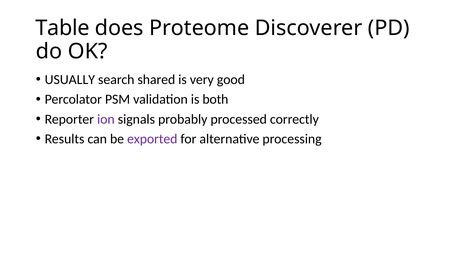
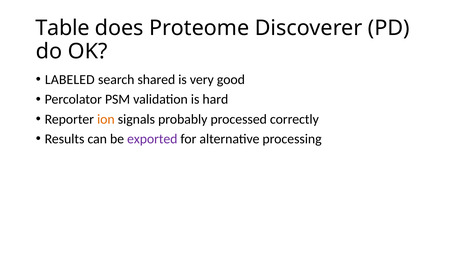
USUALLY: USUALLY -> LABELED (70, 80)
both: both -> hard (215, 99)
ion colour: purple -> orange (106, 119)
